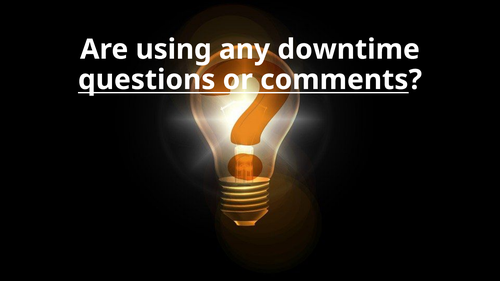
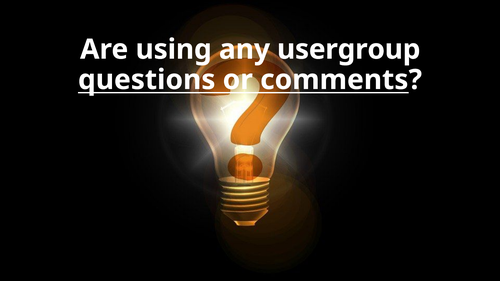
downtime: downtime -> usergroup (349, 49)
